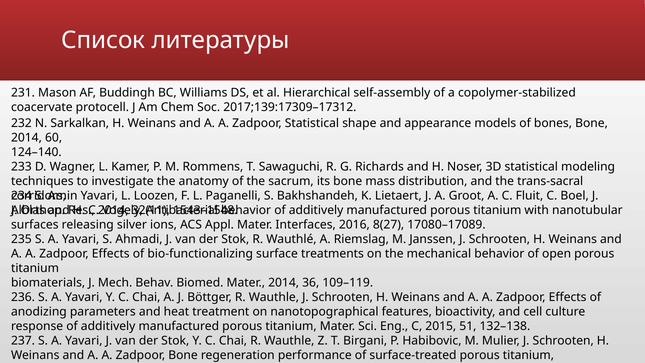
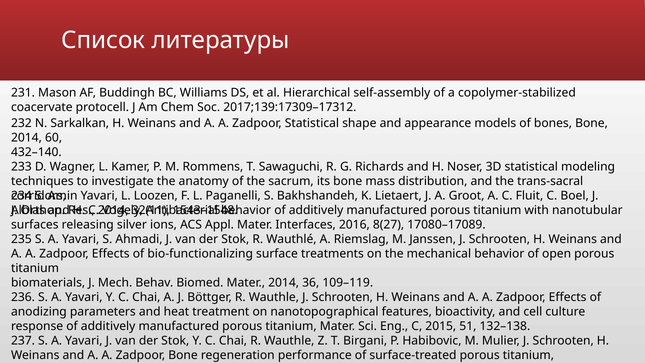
124–140: 124–140 -> 432–140 (36, 152)
